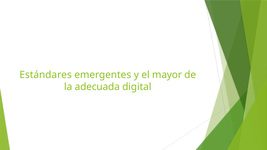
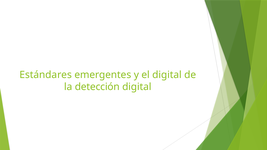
el mayor: mayor -> digital (167, 75)
adecuada: adecuada -> detección (97, 87)
